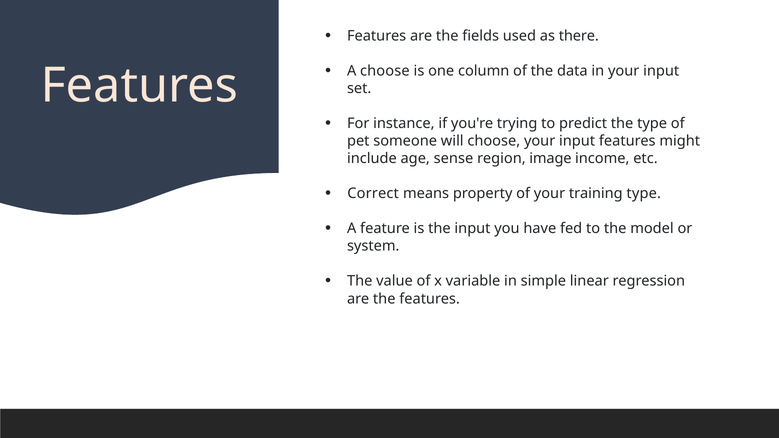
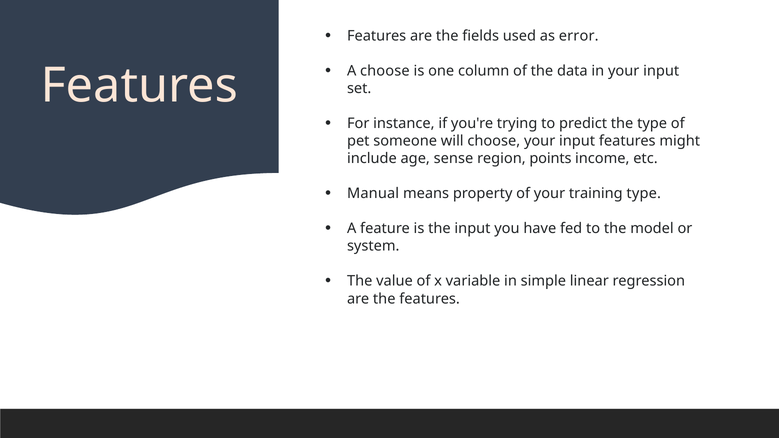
there: there -> error (579, 36)
image: image -> points (550, 159)
Correct: Correct -> Manual (373, 194)
